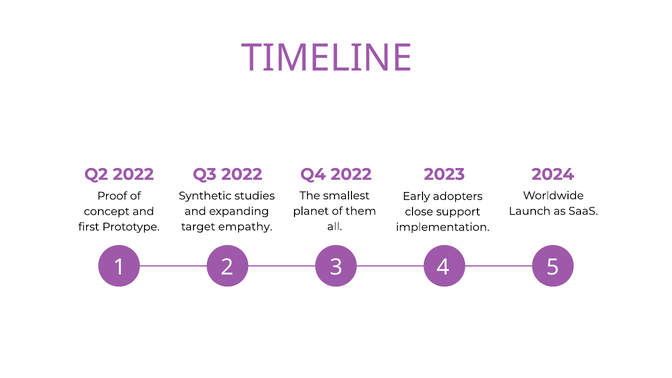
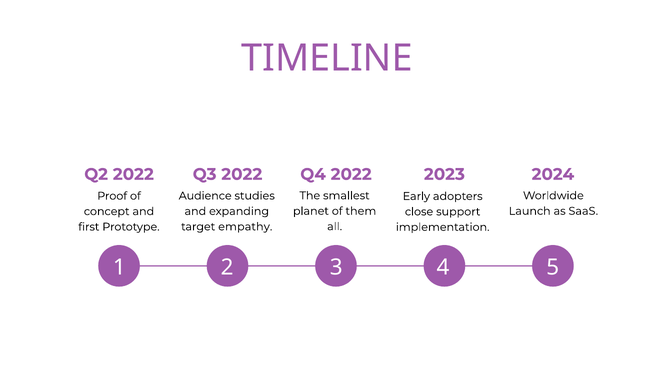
Synthetic: Synthetic -> Audience (205, 196)
